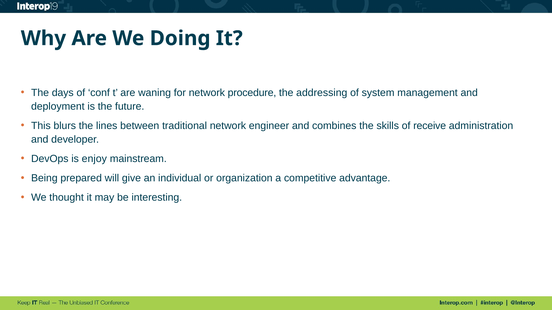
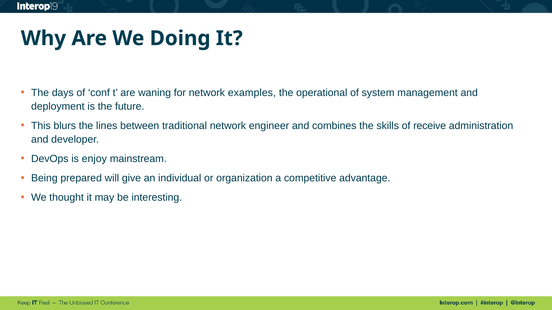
procedure: procedure -> examples (252, 93)
addressing: addressing -> operational (322, 93)
